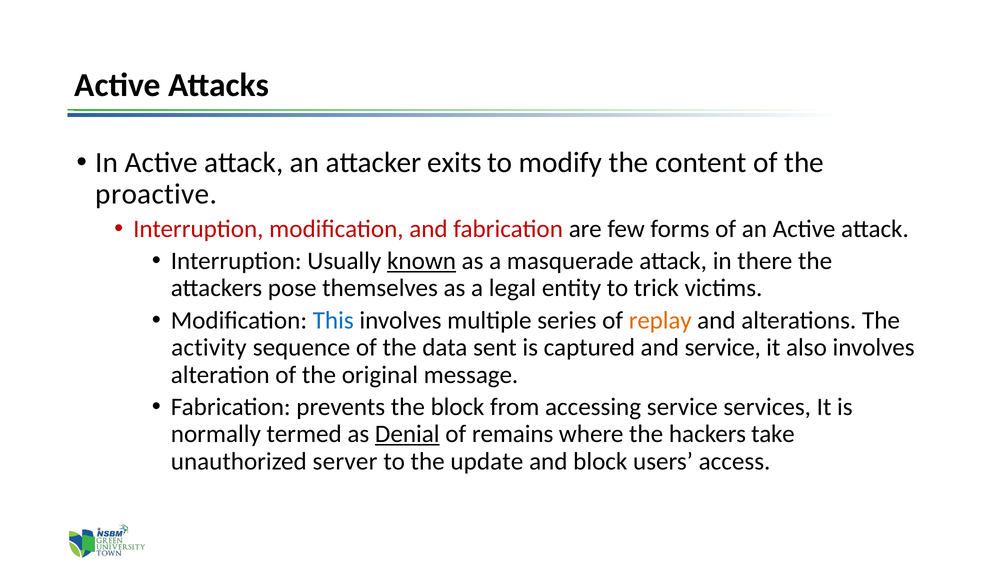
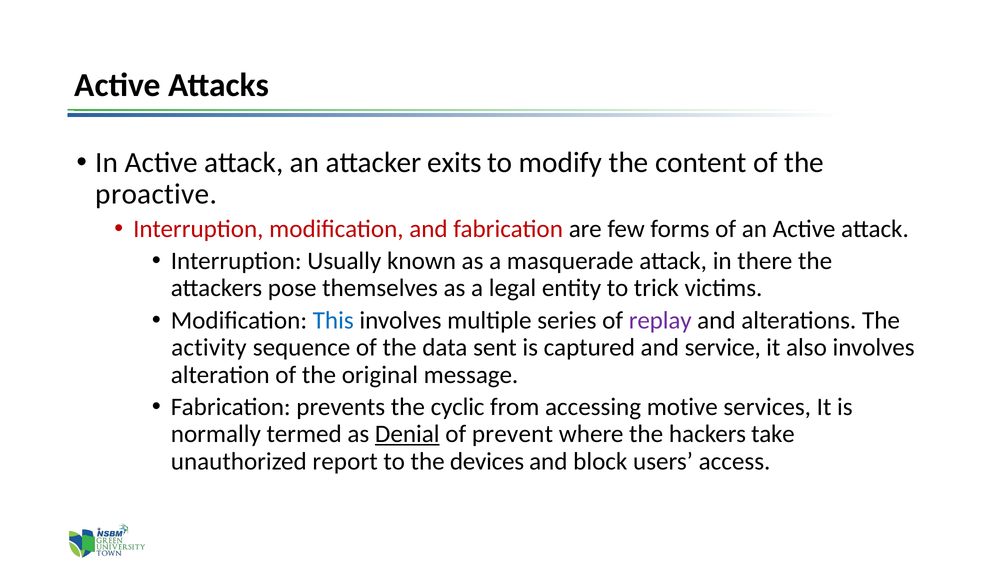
known underline: present -> none (422, 261)
replay colour: orange -> purple (660, 321)
the block: block -> cyclic (458, 407)
accessing service: service -> motive (682, 407)
remains: remains -> prevent (512, 434)
server: server -> report (345, 462)
update: update -> devices (487, 462)
